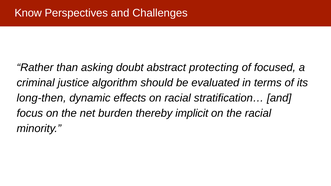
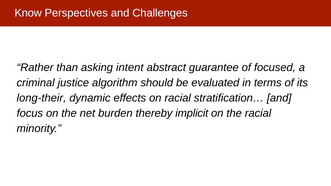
doubt: doubt -> intent (130, 68)
protecting: protecting -> guarantee (214, 68)
long-then: long-then -> long-their (41, 98)
